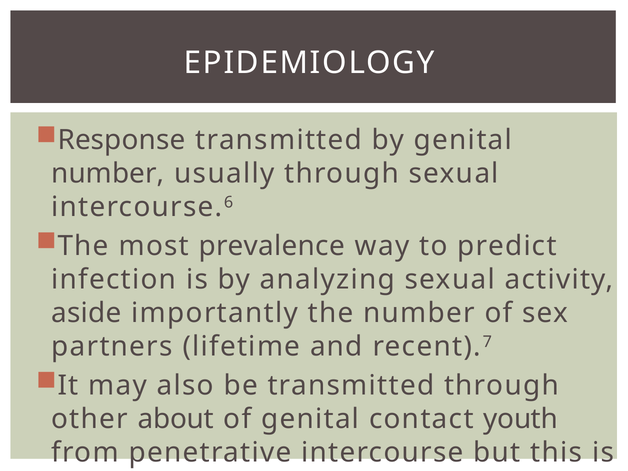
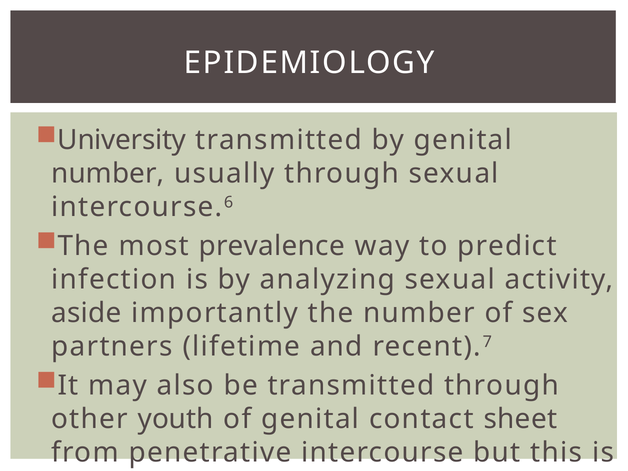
Response: Response -> University (122, 140)
about: about -> youth (176, 419)
youth: youth -> sheet (520, 419)
